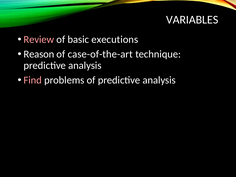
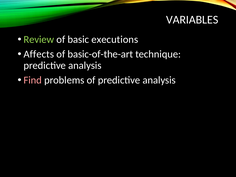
Review colour: pink -> light green (39, 40)
Reason: Reason -> Affects (39, 54)
case-of-the-art: case-of-the-art -> basic-of-the-art (100, 54)
